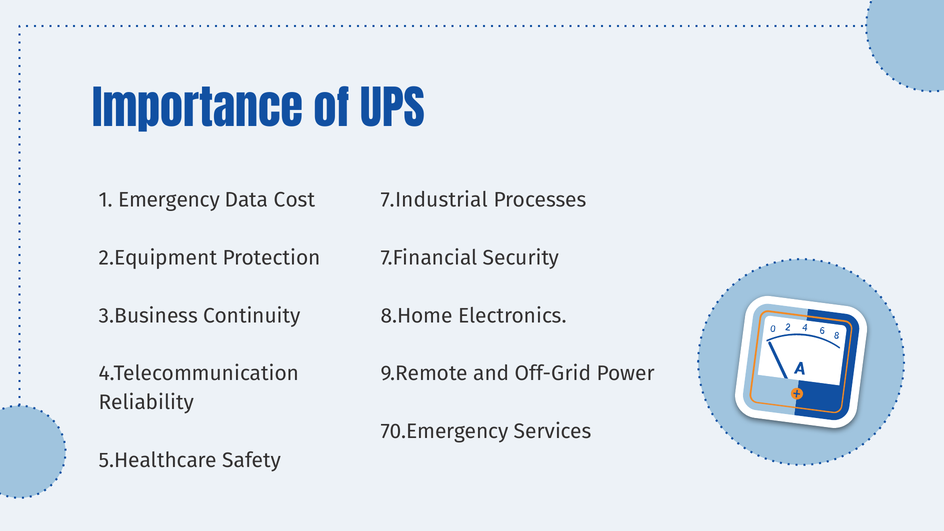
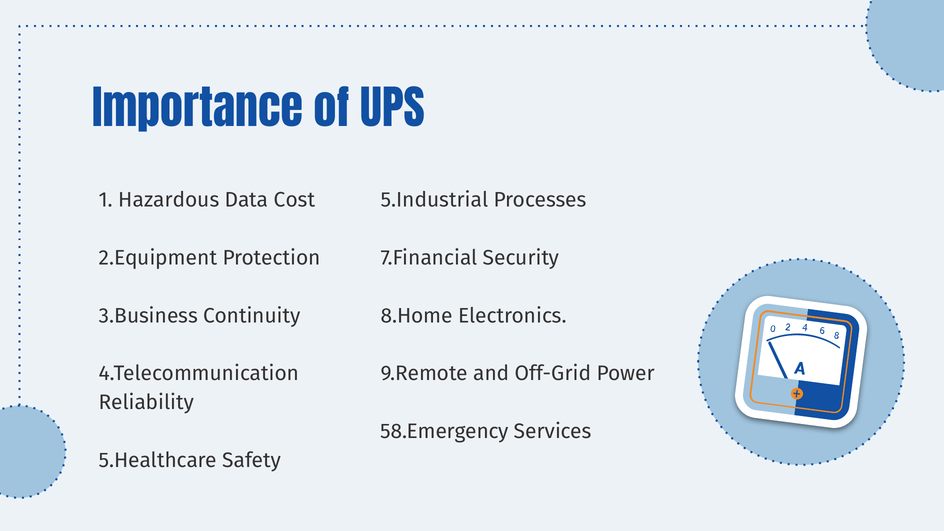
Emergency: Emergency -> Hazardous (169, 200)
7.Industrial: 7.Industrial -> 5.Industrial (434, 200)
70.Emergency: 70.Emergency -> 58.Emergency (445, 431)
